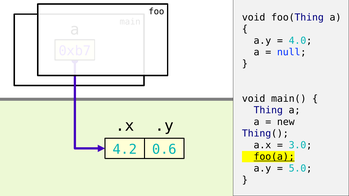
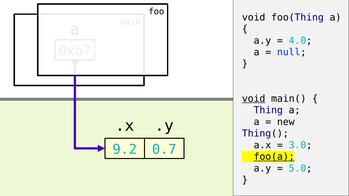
void underline: none -> present (254, 99)
4.2: 4.2 -> 9.2 (125, 150)
0.6: 0.6 -> 0.7 (164, 150)
